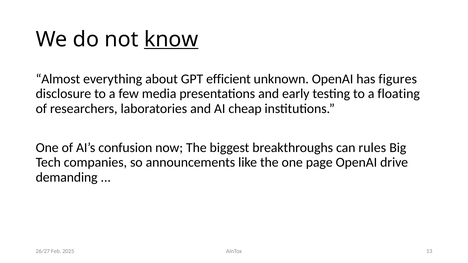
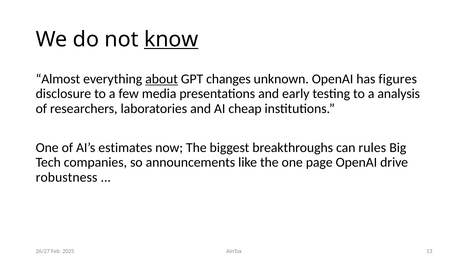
about underline: none -> present (162, 79)
efficient: efficient -> changes (228, 79)
floating: floating -> analysis (399, 94)
confusion: confusion -> estimates (125, 148)
demanding: demanding -> robustness (67, 177)
